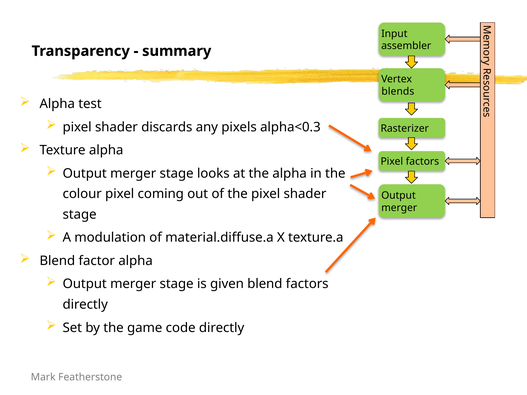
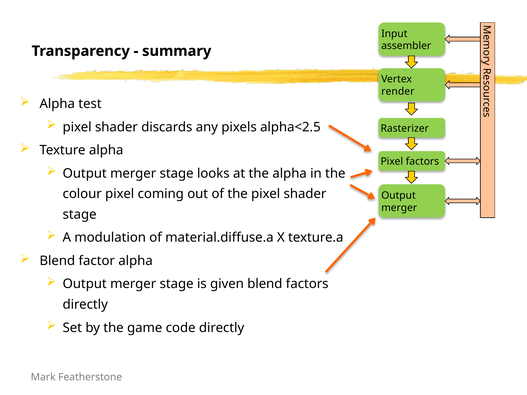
blends: blends -> render (398, 92)
alpha<0.3: alpha<0.3 -> alpha<2.5 (290, 127)
